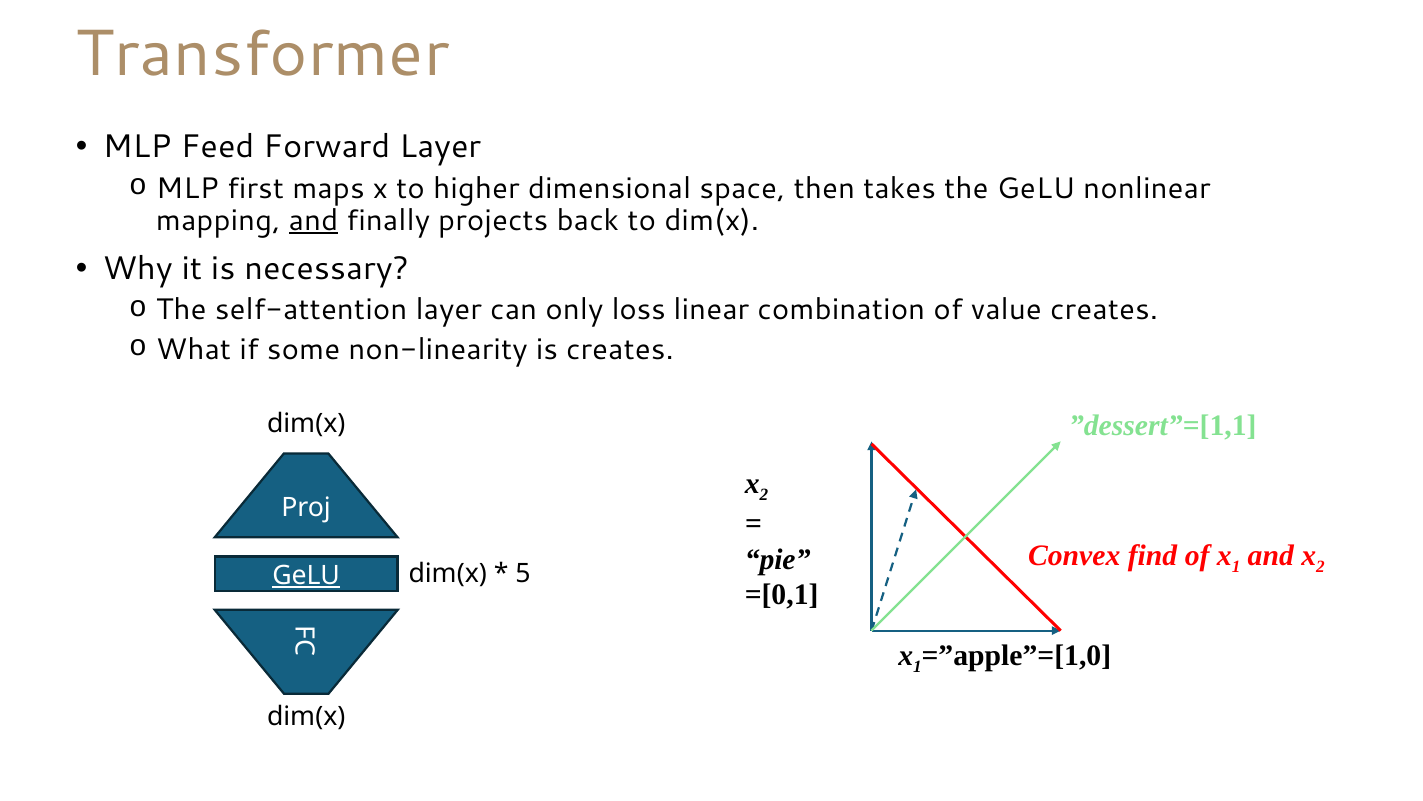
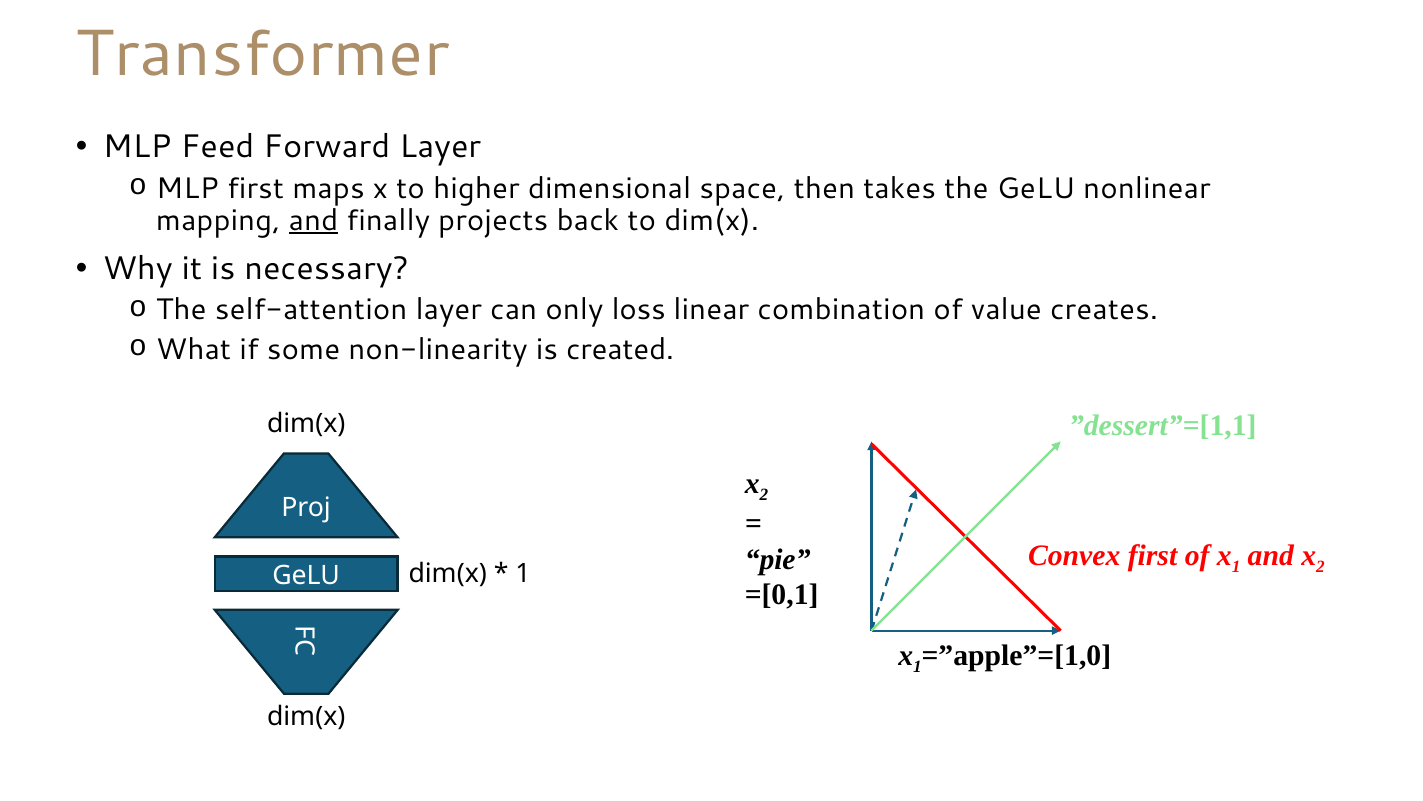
is creates: creates -> created (620, 349)
Convex find: find -> first (1153, 555)
5: 5 -> 1 (523, 574)
GeLU underline: present -> none (306, 575)
